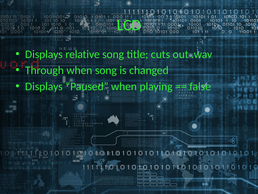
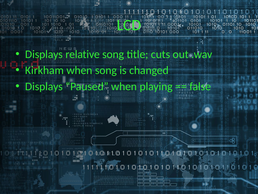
Through: Through -> Kirkham (44, 70)
